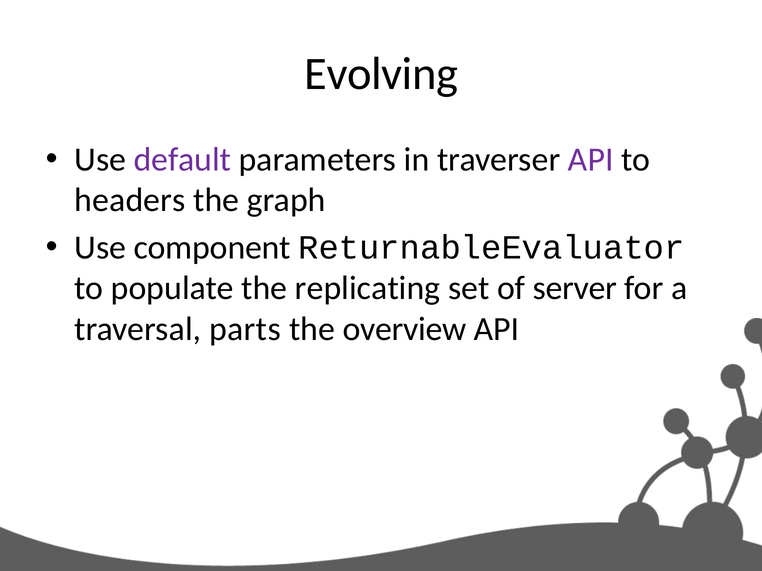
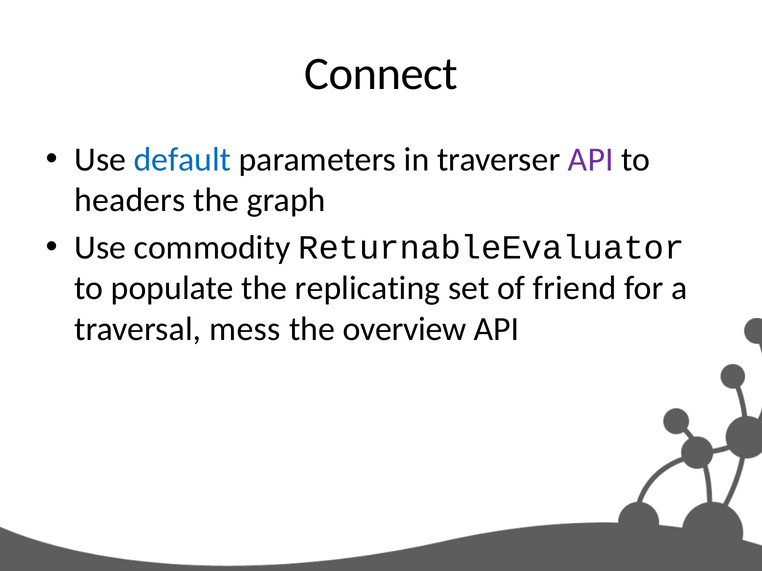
Evolving: Evolving -> Connect (381, 74)
default colour: purple -> blue (182, 160)
component: component -> commodity (212, 248)
server: server -> friend (575, 289)
parts: parts -> mess (245, 329)
